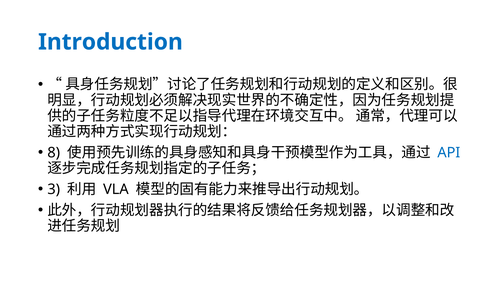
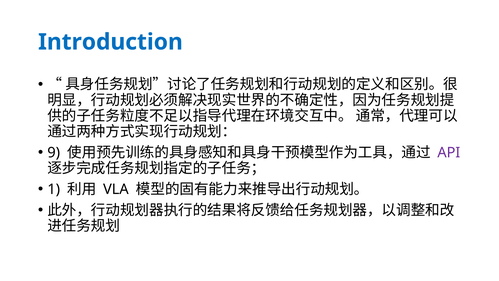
8: 8 -> 9 (54, 152)
API colour: blue -> purple (449, 152)
3: 3 -> 1 (54, 189)
